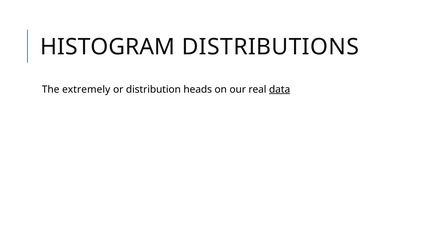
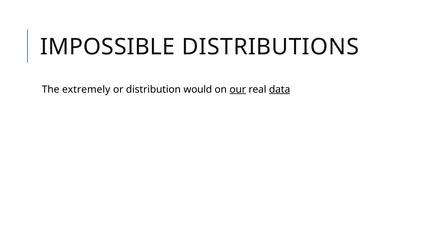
HISTOGRAM: HISTOGRAM -> IMPOSSIBLE (108, 47)
heads: heads -> would (198, 90)
our underline: none -> present (238, 90)
